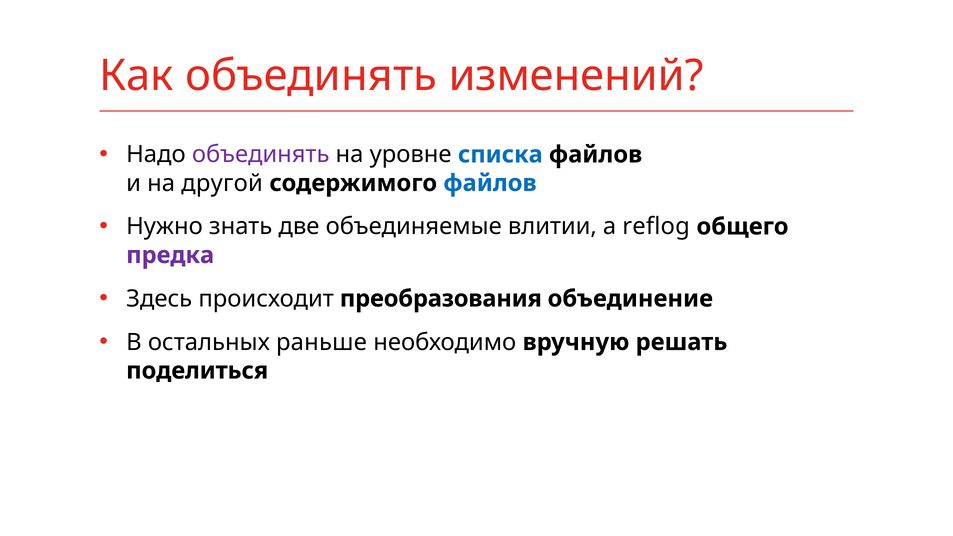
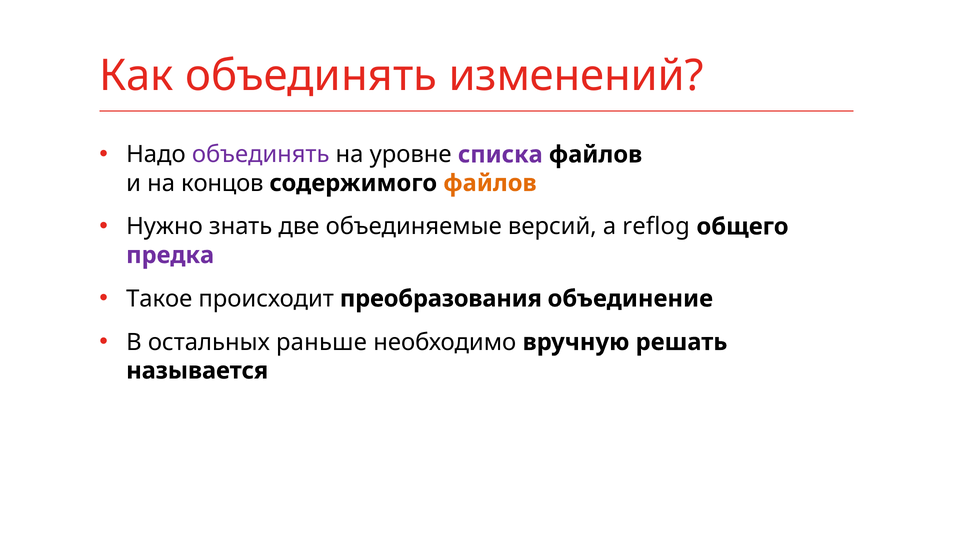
списка colour: blue -> purple (500, 155)
другой: другой -> концов (222, 183)
файлов colour: blue -> orange (490, 183)
влитии: влитии -> версий (552, 227)
Здесь: Здесь -> Такое (159, 299)
поделиться: поделиться -> называется (197, 371)
